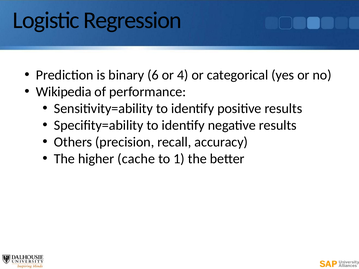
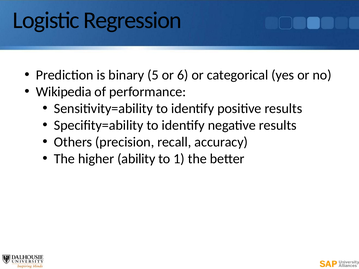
6: 6 -> 5 (153, 75)
4: 4 -> 6 (183, 75)
cache: cache -> ability (136, 159)
